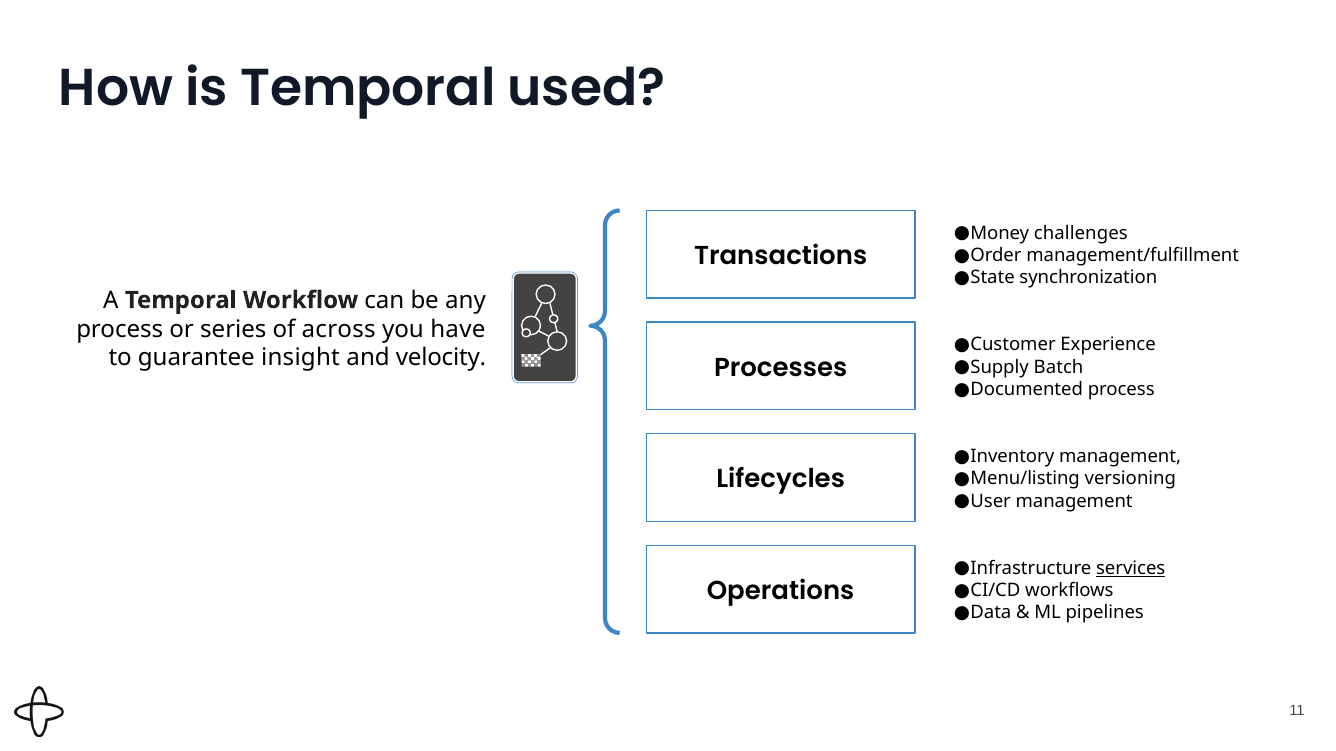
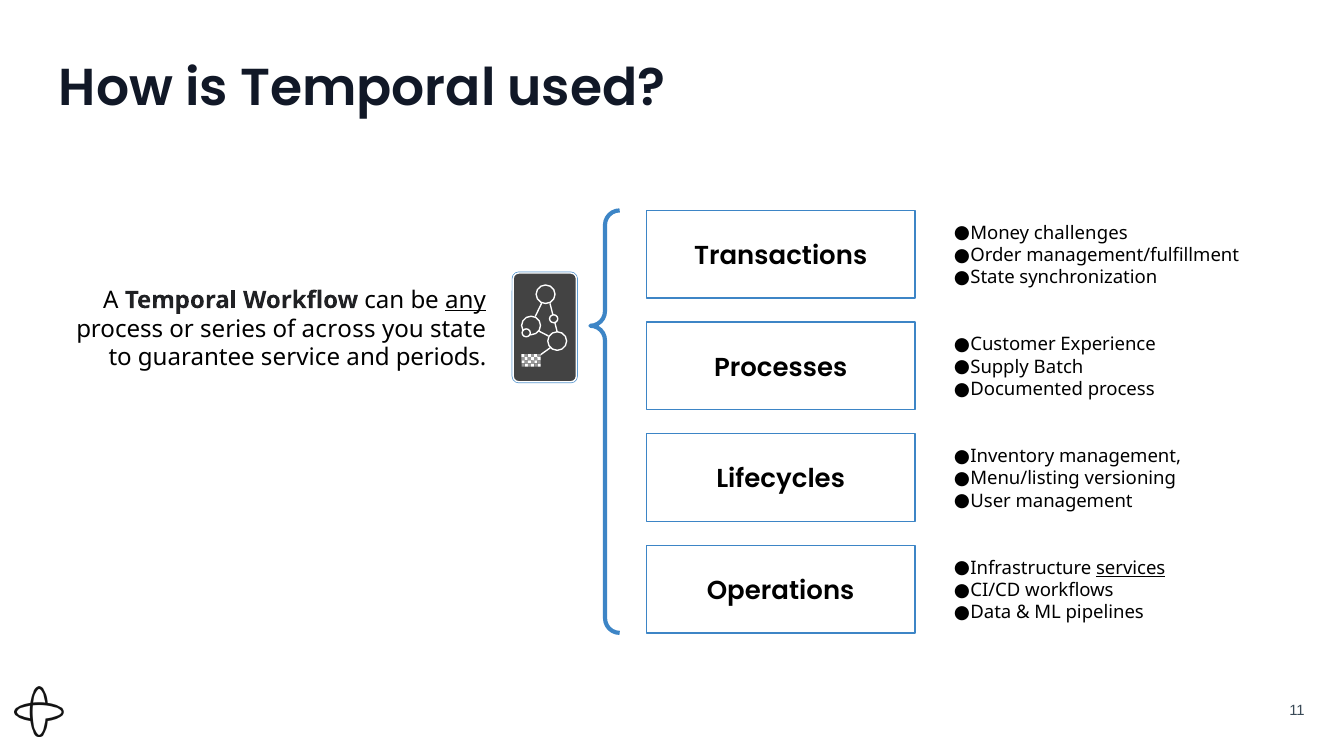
any underline: none -> present (465, 300)
have: have -> state (458, 329)
insight: insight -> service (301, 358)
velocity: velocity -> periods (441, 358)
